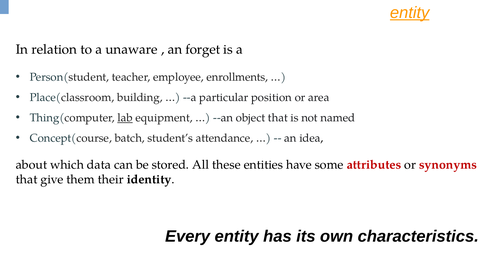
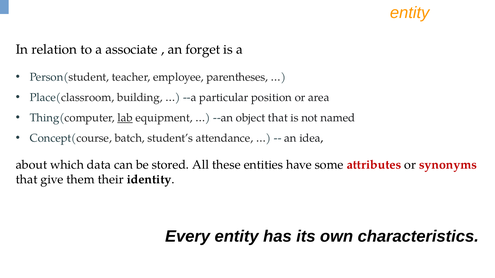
entity underline: present -> none (410, 13)
unaware: unaware -> associate (132, 49)
enrollments: enrollments -> parentheses (237, 77)
